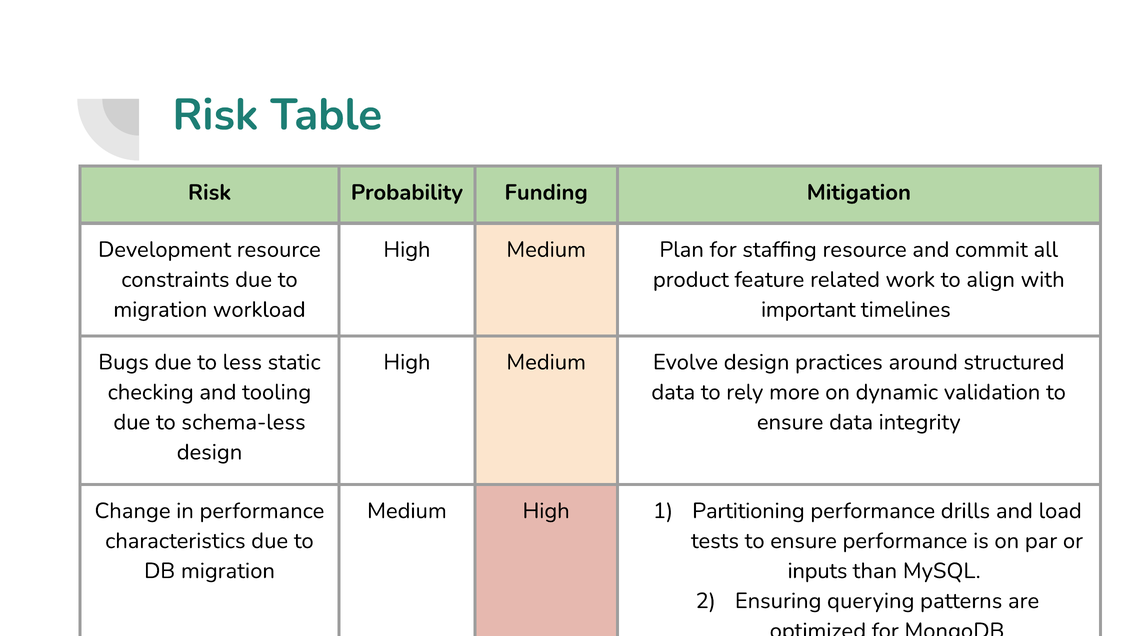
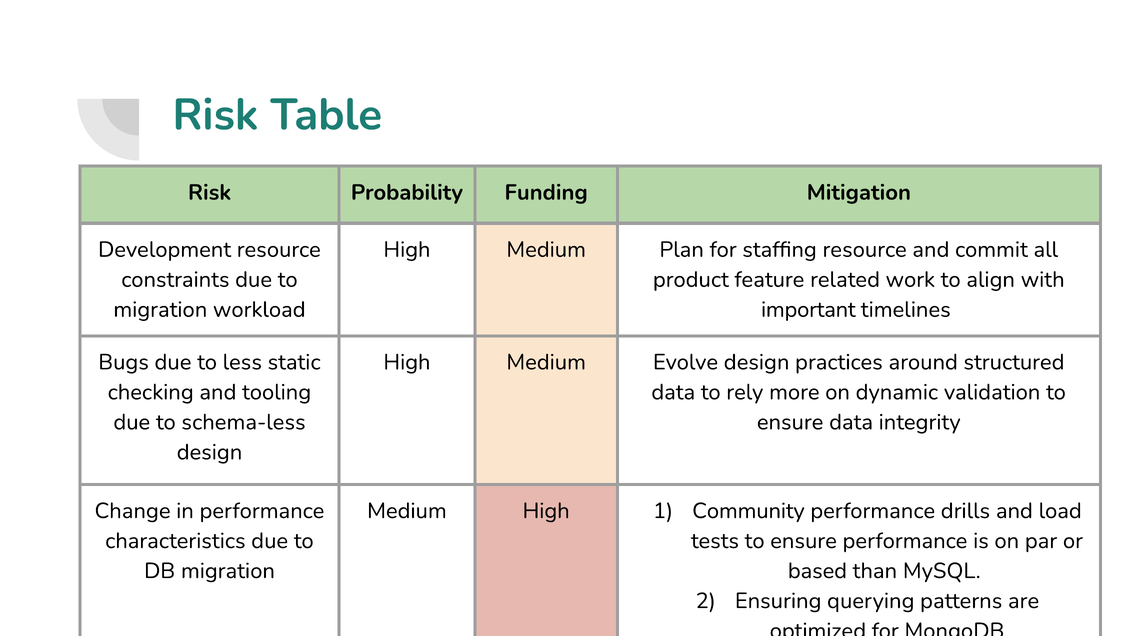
Partitioning: Partitioning -> Community (748, 511)
inputs: inputs -> based (817, 571)
